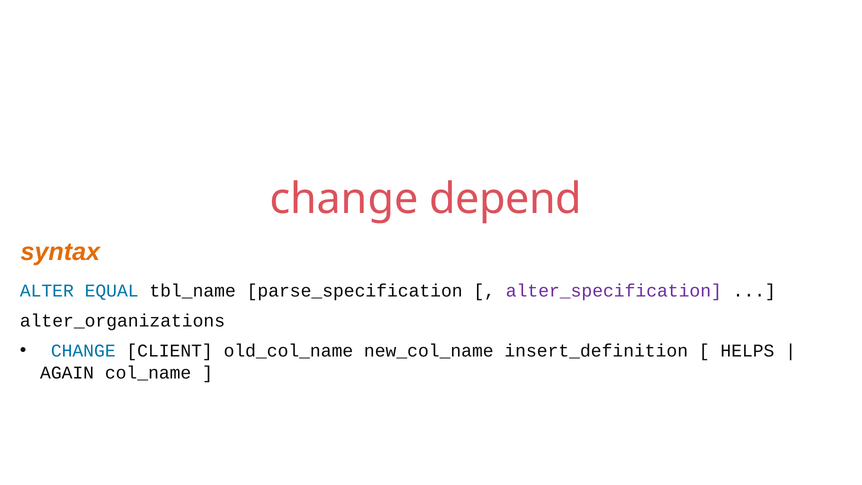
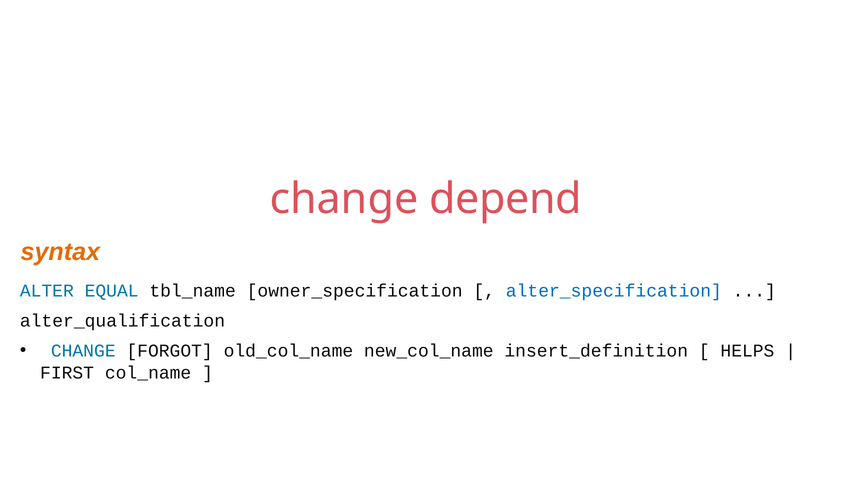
parse_specification: parse_specification -> owner_specification (355, 291)
alter_specification colour: purple -> blue (614, 291)
alter_organizations: alter_organizations -> alter_qualification (122, 321)
CLIENT: CLIENT -> FORGOT (170, 351)
AGAIN: AGAIN -> FIRST (67, 373)
